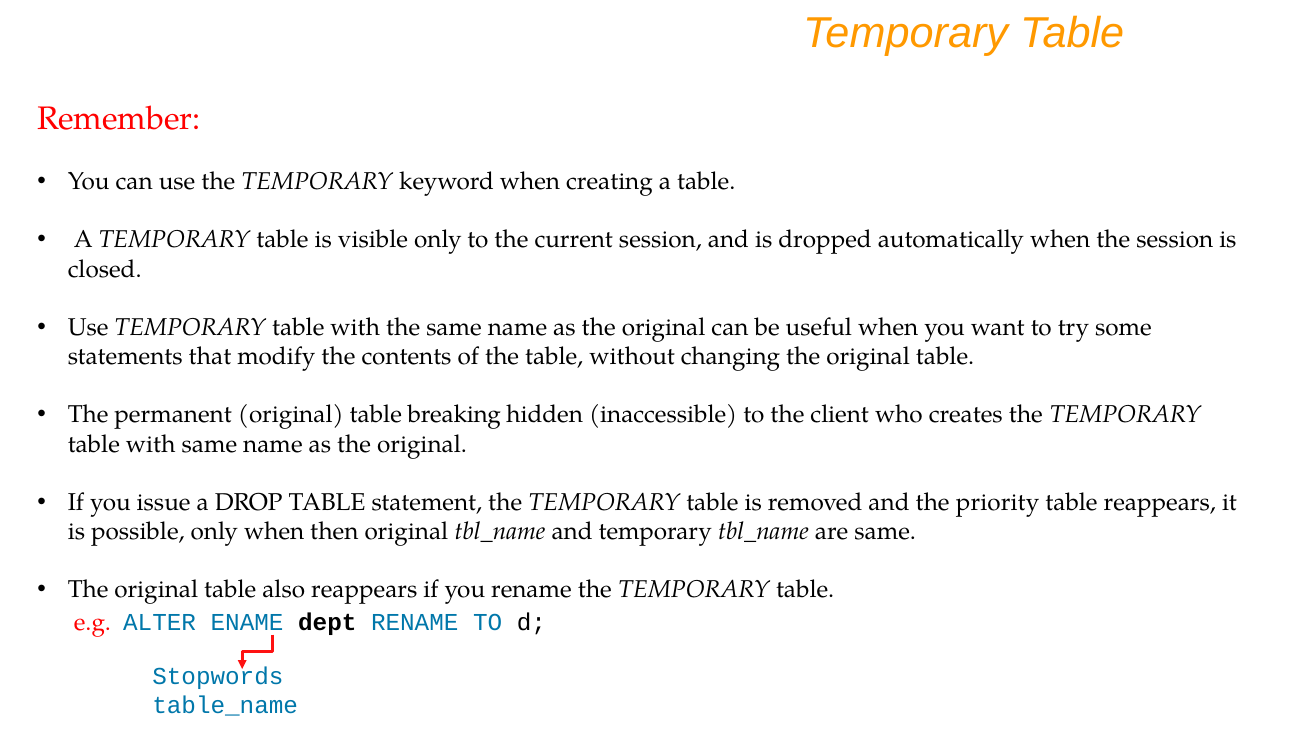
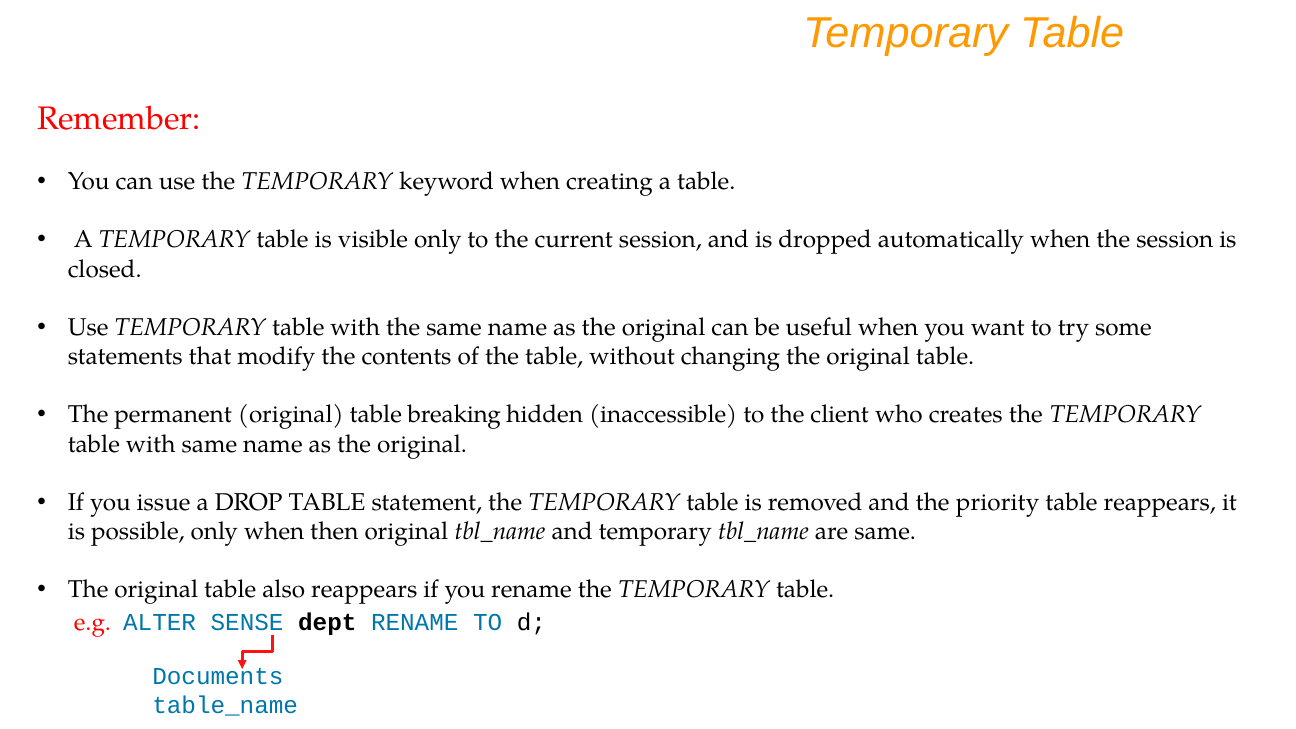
ENAME: ENAME -> SENSE (247, 622)
Stopwords: Stopwords -> Documents (218, 676)
